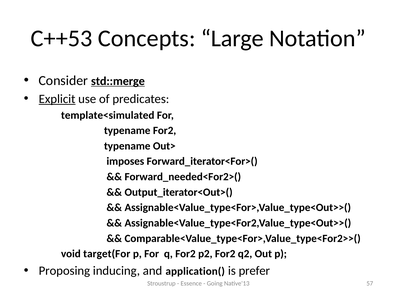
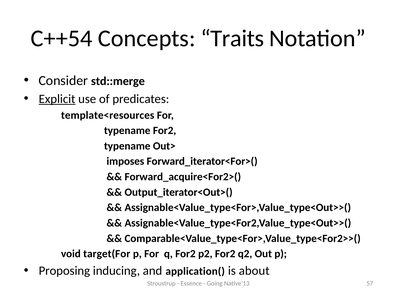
C++53: C++53 -> C++54 (62, 38)
Large: Large -> Traits (232, 38)
std::merge underline: present -> none (118, 81)
template<simulated: template<simulated -> template<resources (108, 115)
Forward_needed<For2>(: Forward_needed<For2>( -> Forward_acquire<For2>( (183, 177)
prefer: prefer -> about (254, 271)
